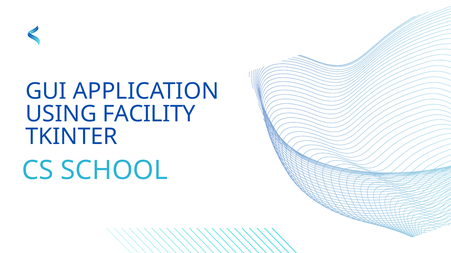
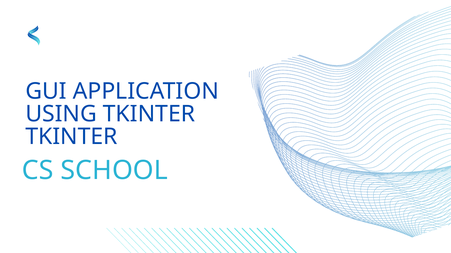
USING FACILITY: FACILITY -> TKINTER (149, 114)
